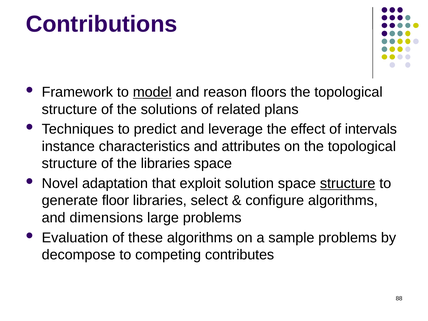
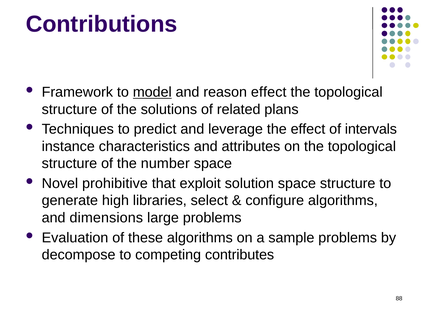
reason floors: floors -> effect (269, 92)
the libraries: libraries -> number (165, 164)
adaptation: adaptation -> prohibitive (115, 183)
structure underline: present -> none (348, 183)
floor: floor -> high (115, 201)
